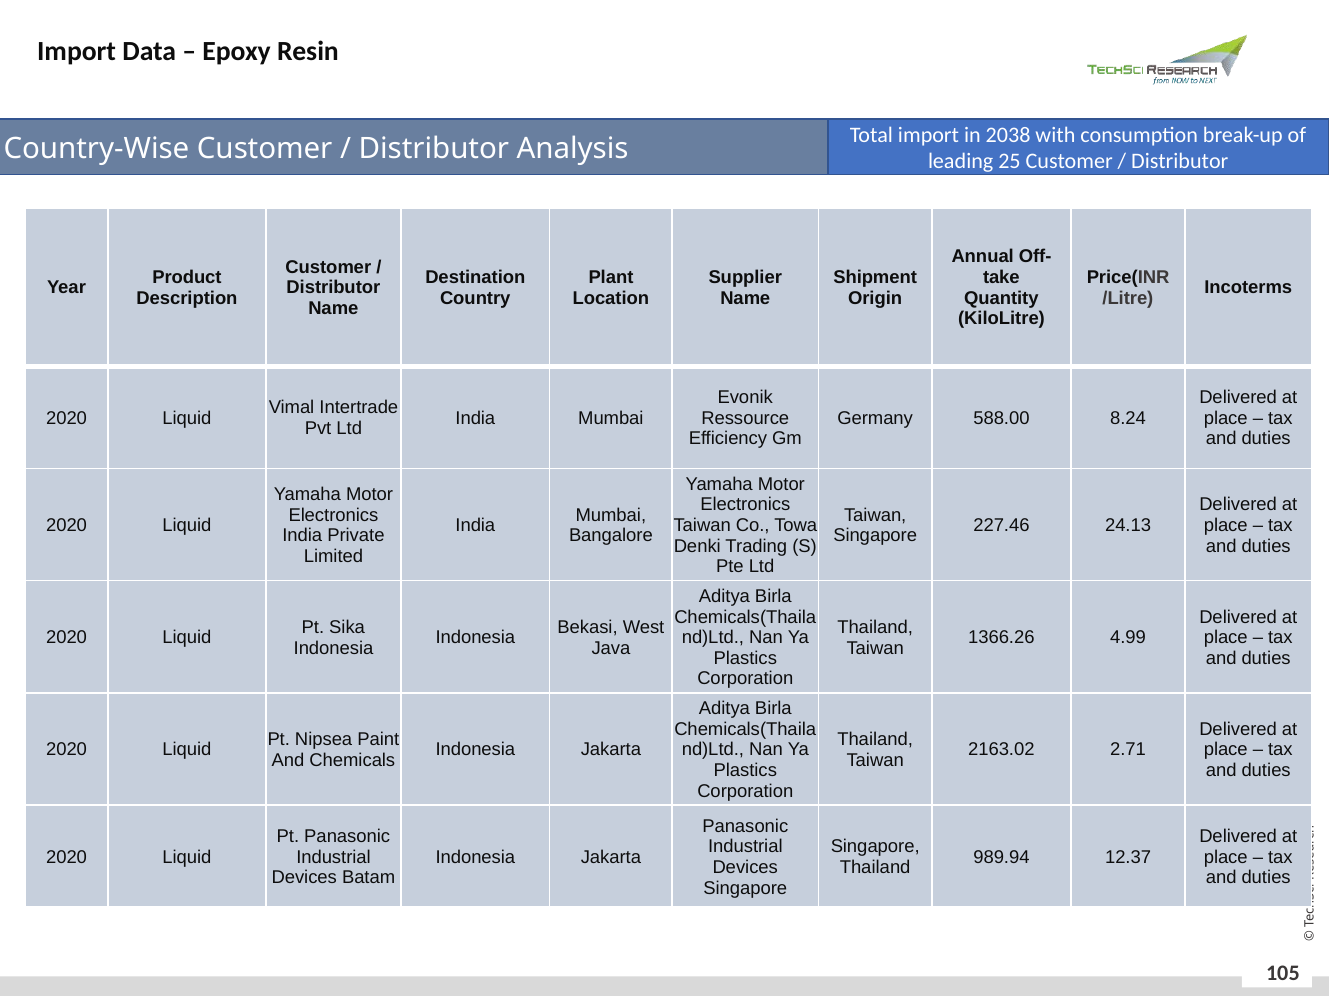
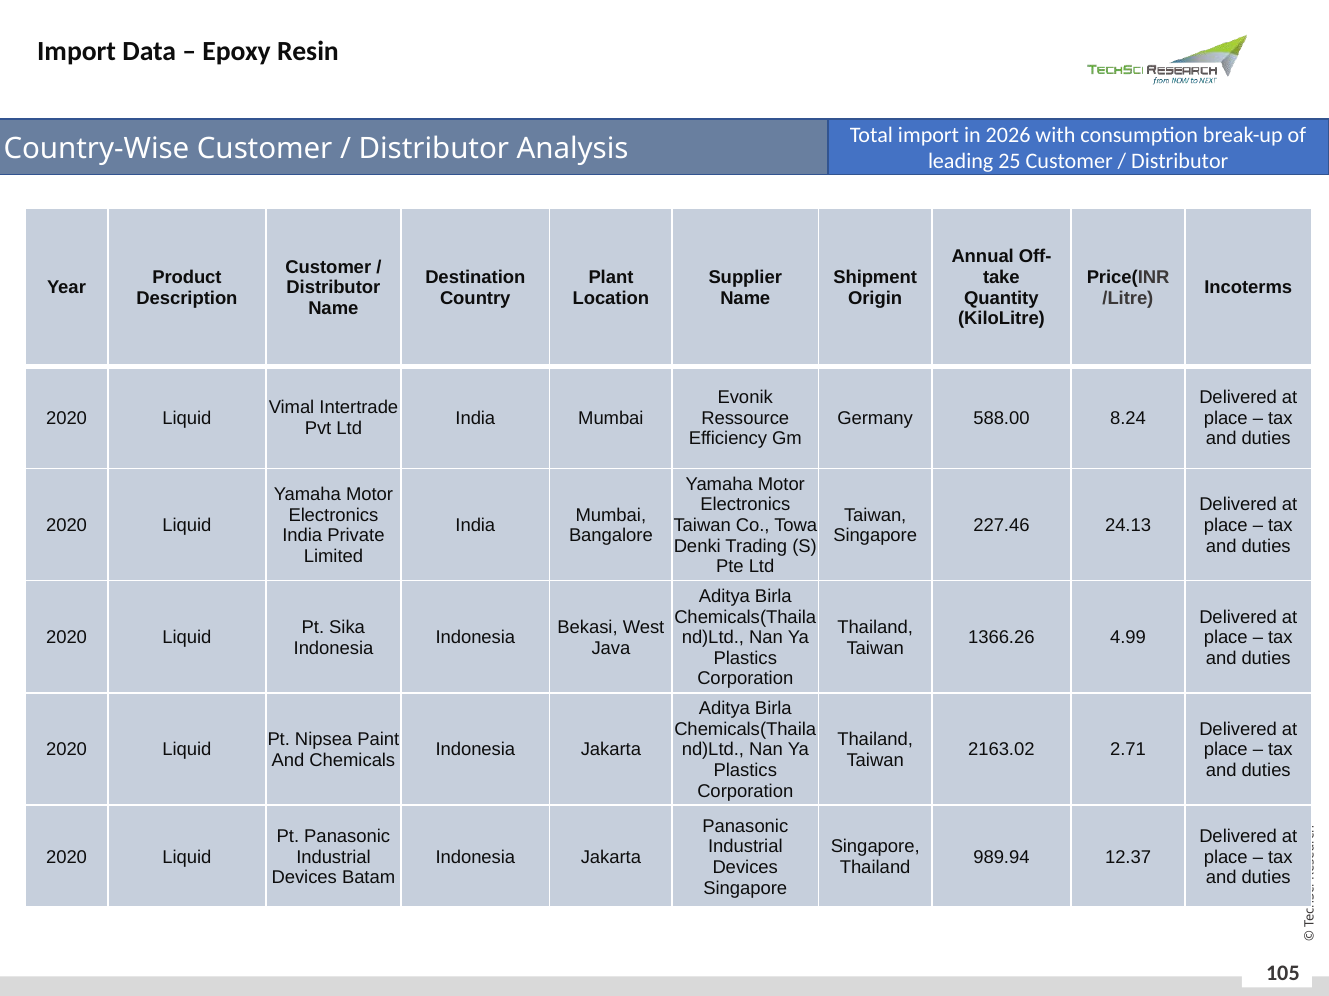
2038: 2038 -> 2026 (1008, 135)
